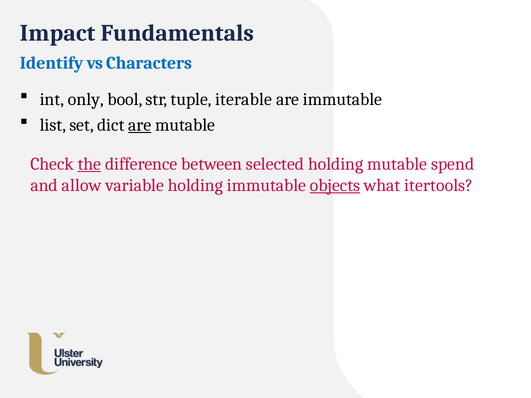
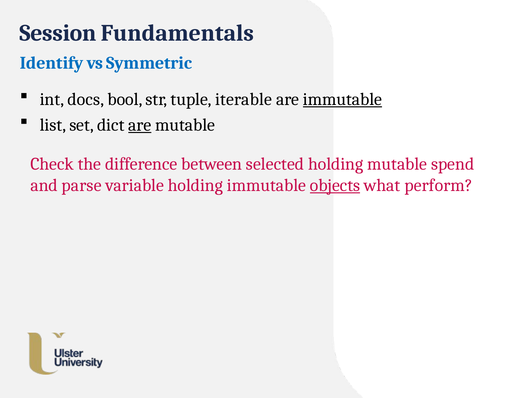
Impact: Impact -> Session (58, 33)
Characters: Characters -> Symmetric (149, 63)
only: only -> docs (86, 99)
immutable underline: none -> present (342, 99)
the underline: present -> none (89, 164)
allow: allow -> parse (82, 185)
itertools: itertools -> perform (439, 185)
